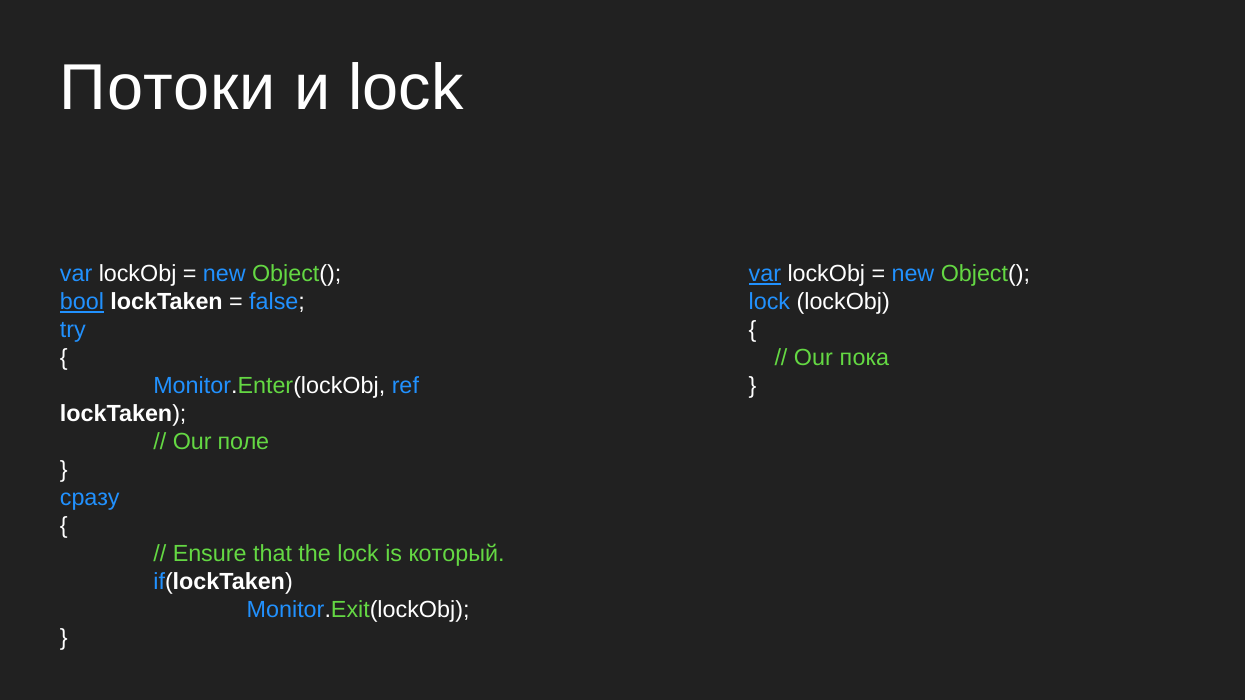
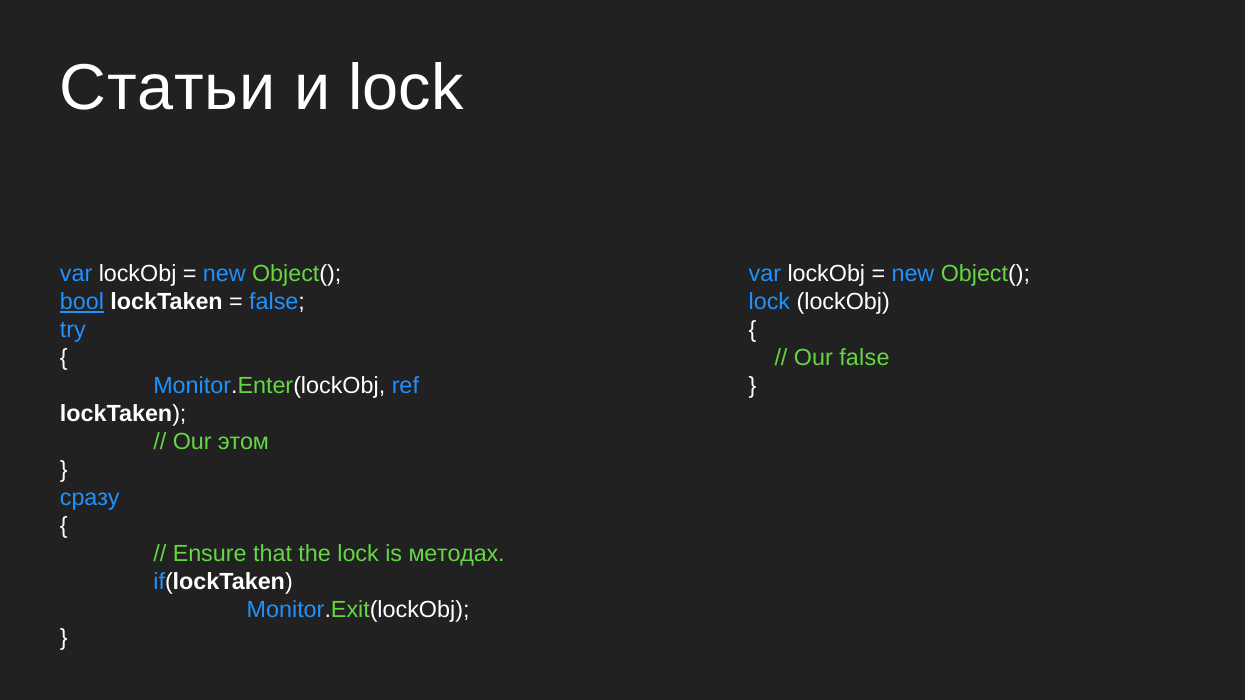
Потоки: Потоки -> Статьи (168, 88)
var underline: present -> none (765, 274)
Our пока: пока -> false (864, 358)
поле: поле -> этом (243, 442)
который: который -> методах (457, 554)
